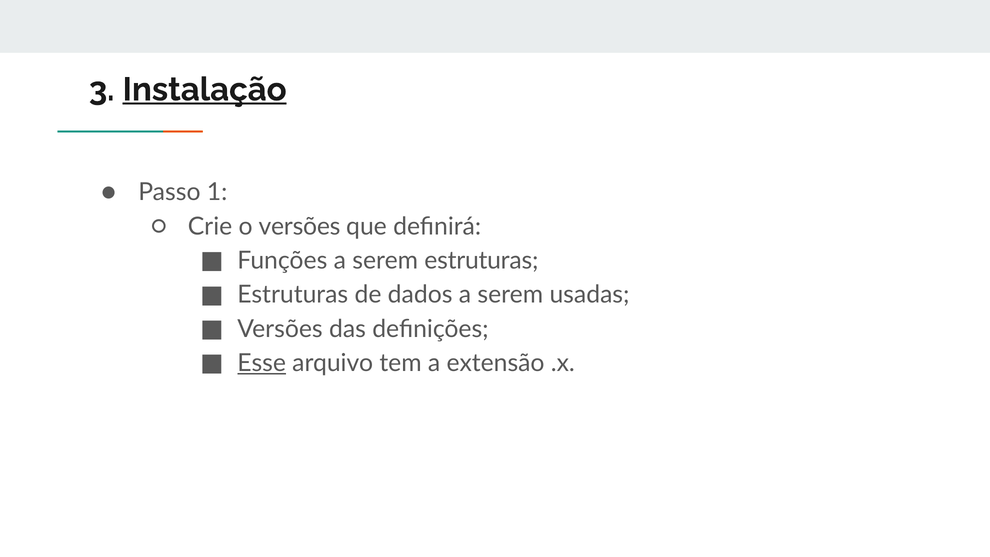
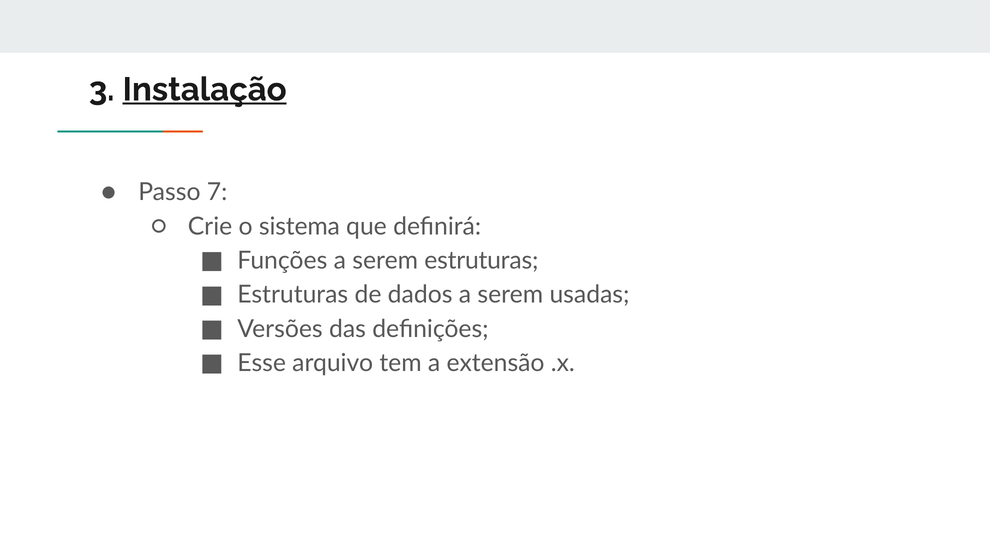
1: 1 -> 7 (217, 192)
o versões: versões -> sistema (299, 226)
Esse underline: present -> none (262, 363)
